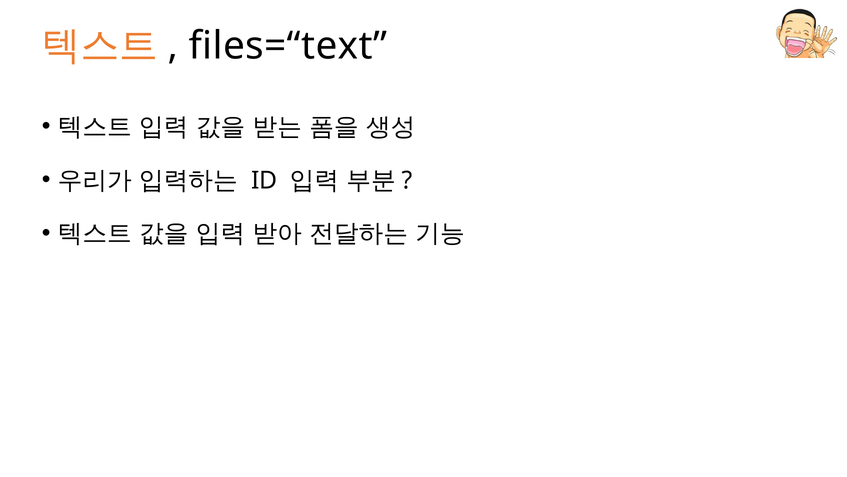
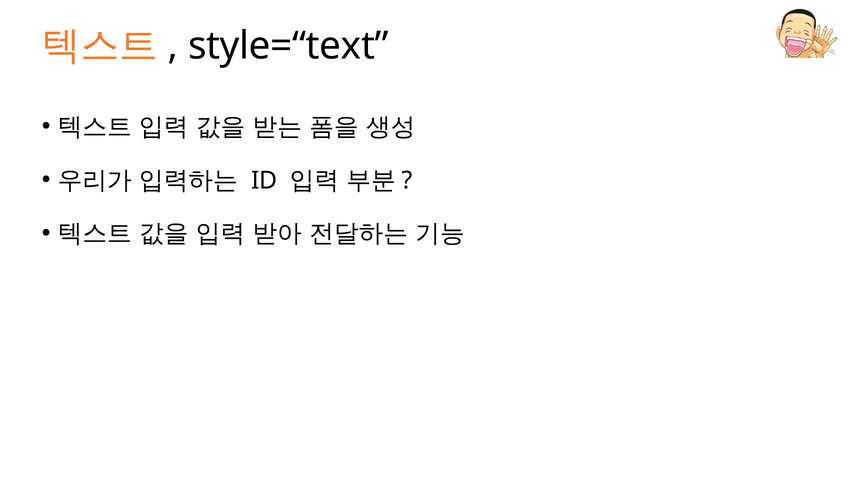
files=“text: files=“text -> style=“text (288, 46)
